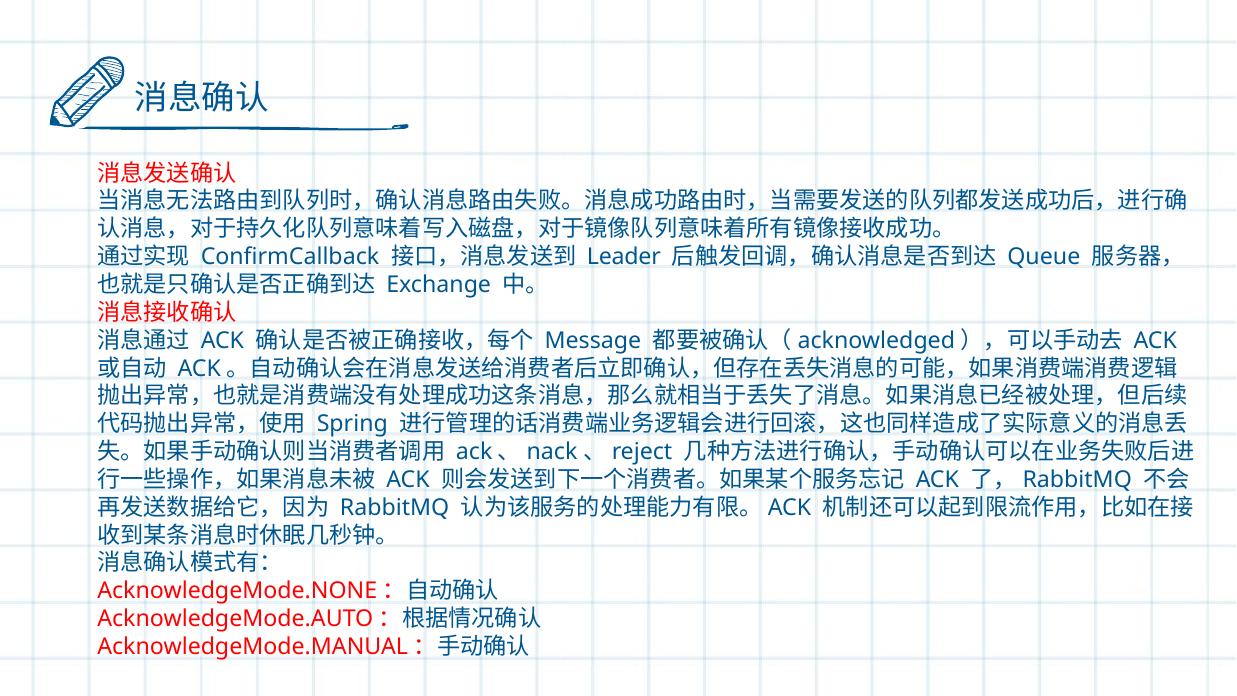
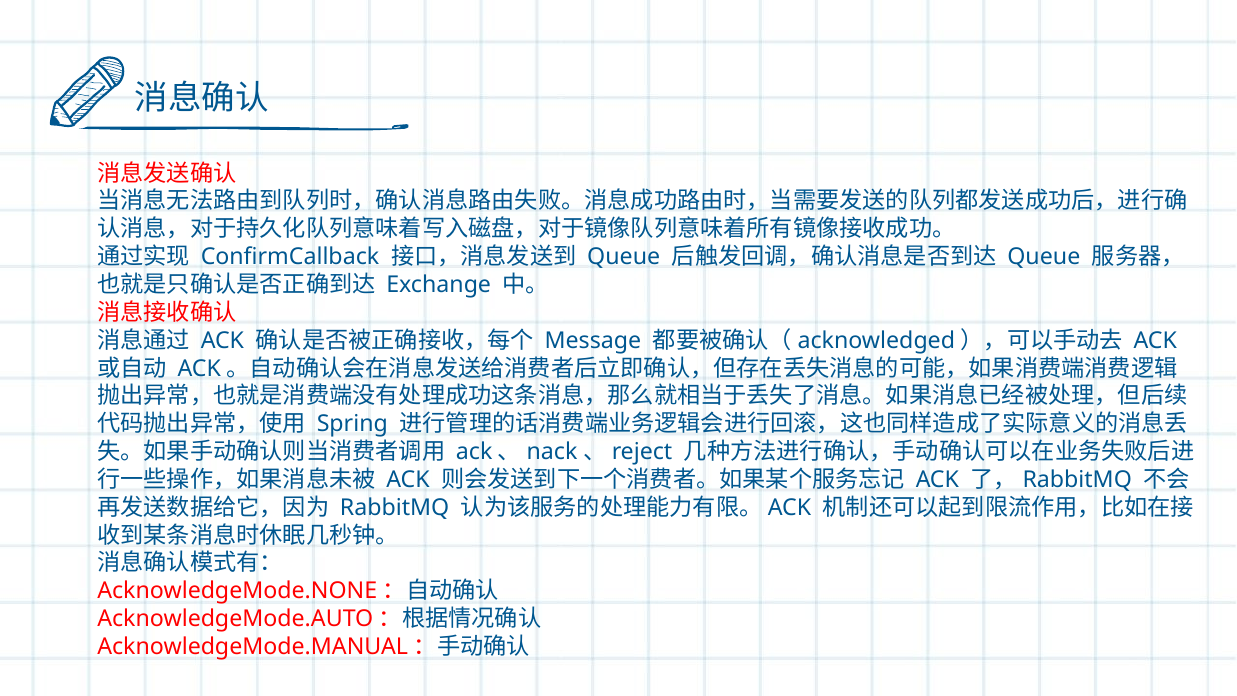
Leader: Leader -> Queue (624, 257)
